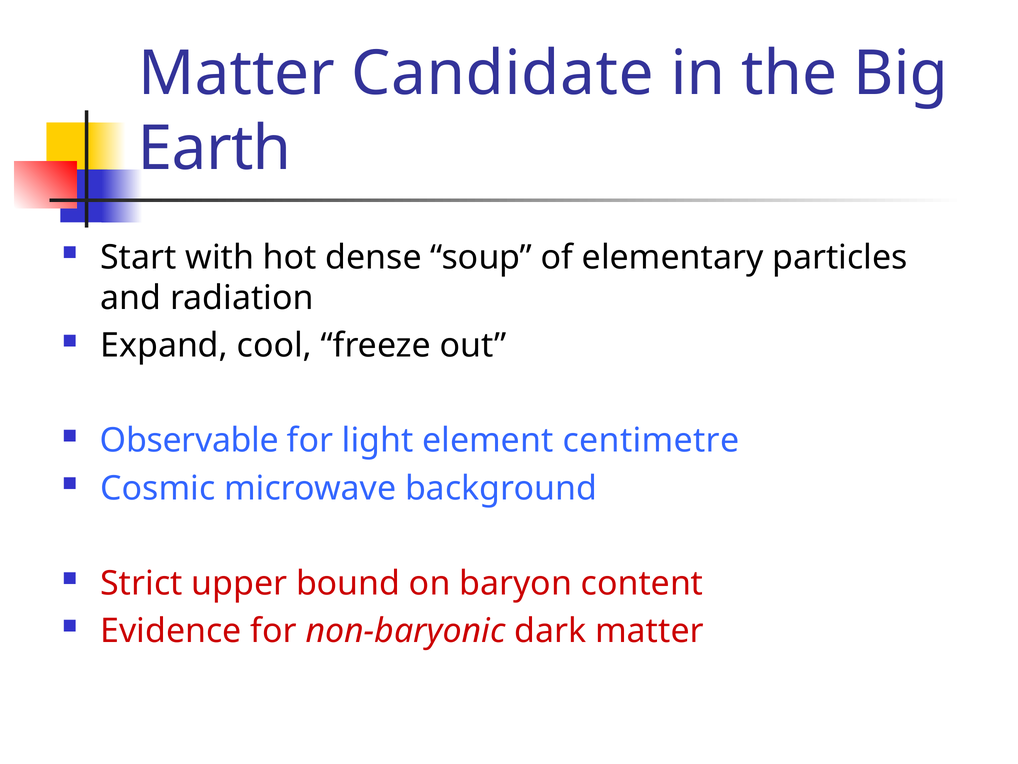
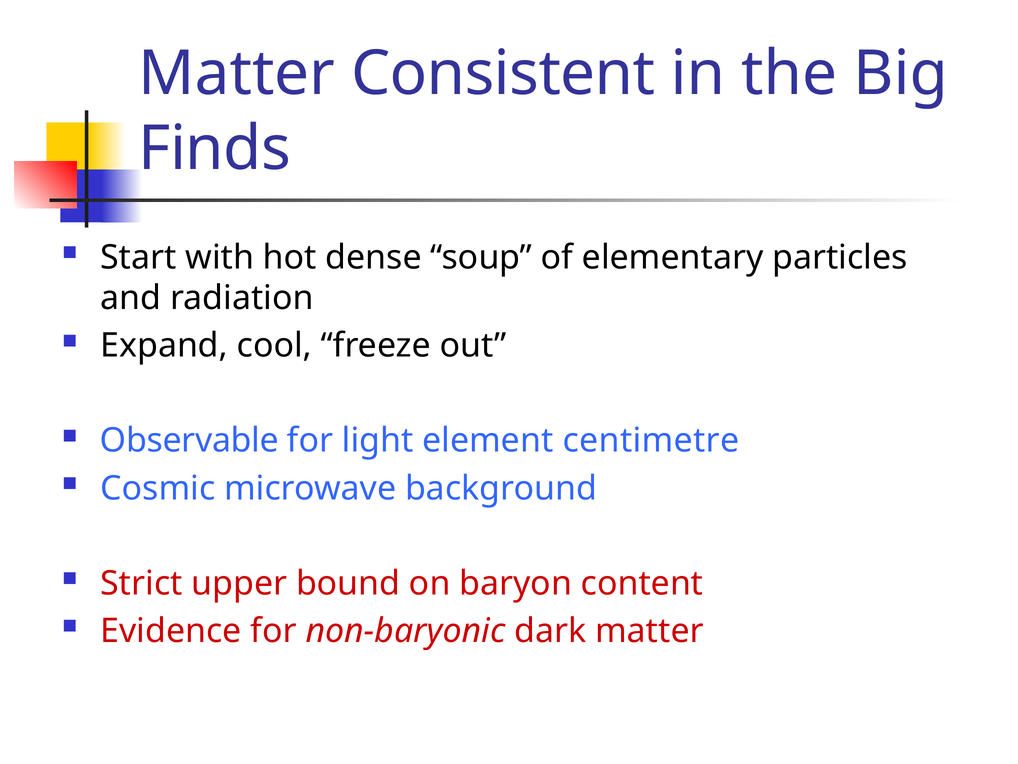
Candidate: Candidate -> Consistent (503, 74)
Earth: Earth -> Finds (215, 149)
